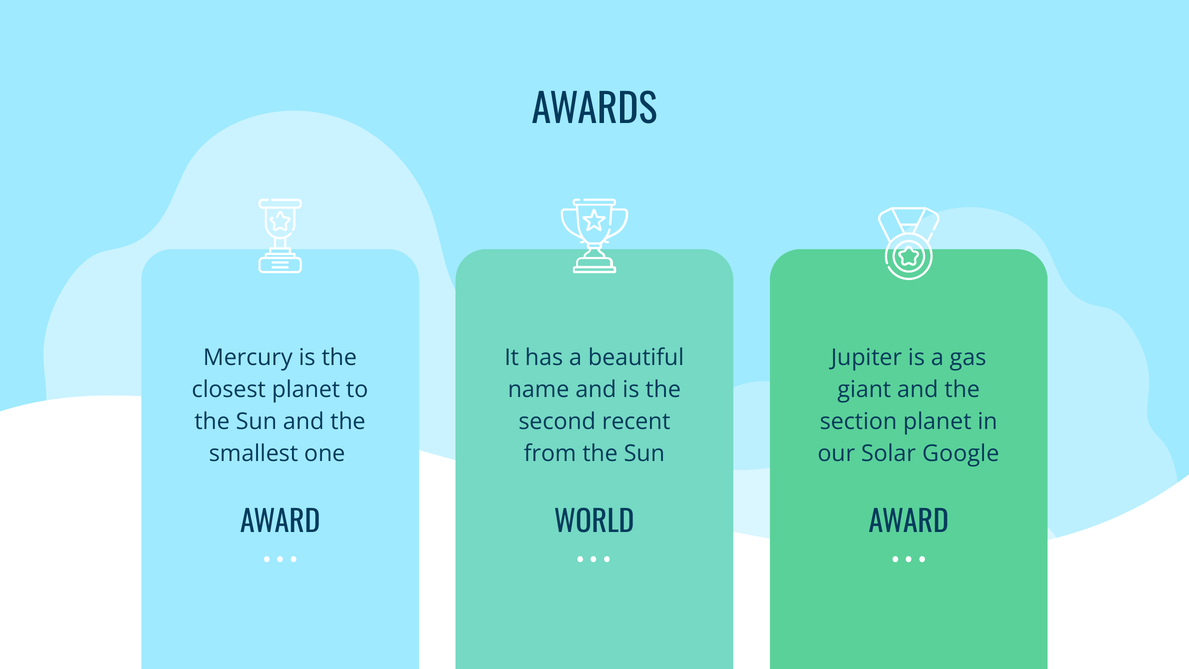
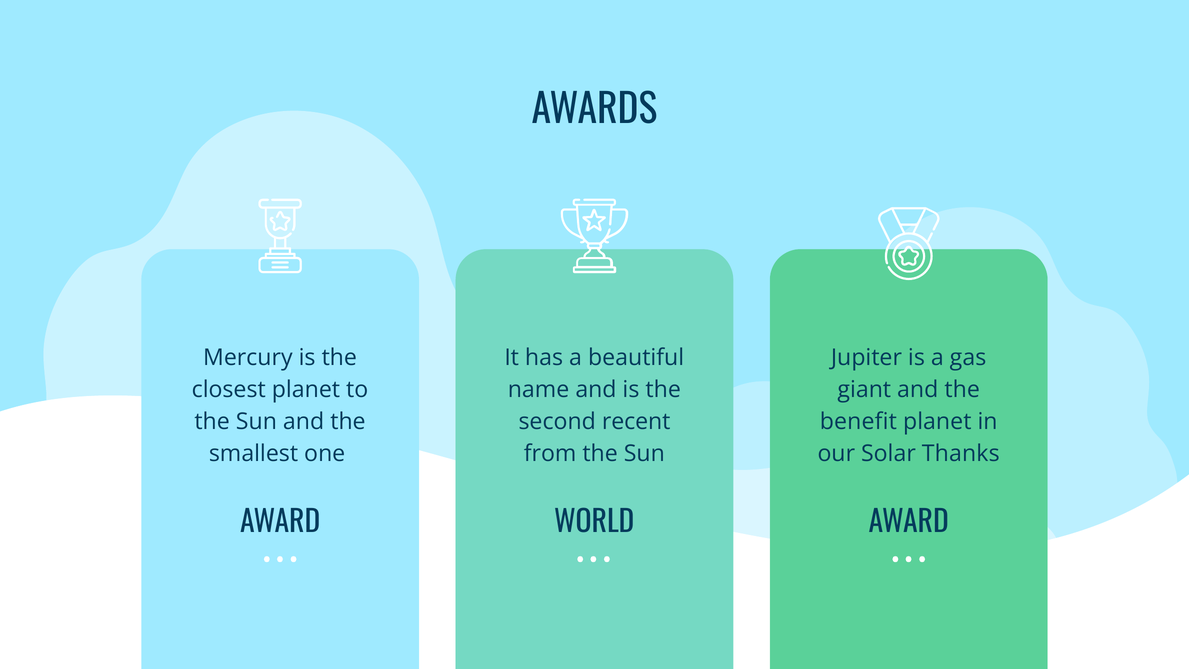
section: section -> benefit (858, 422)
Google: Google -> Thanks (961, 453)
